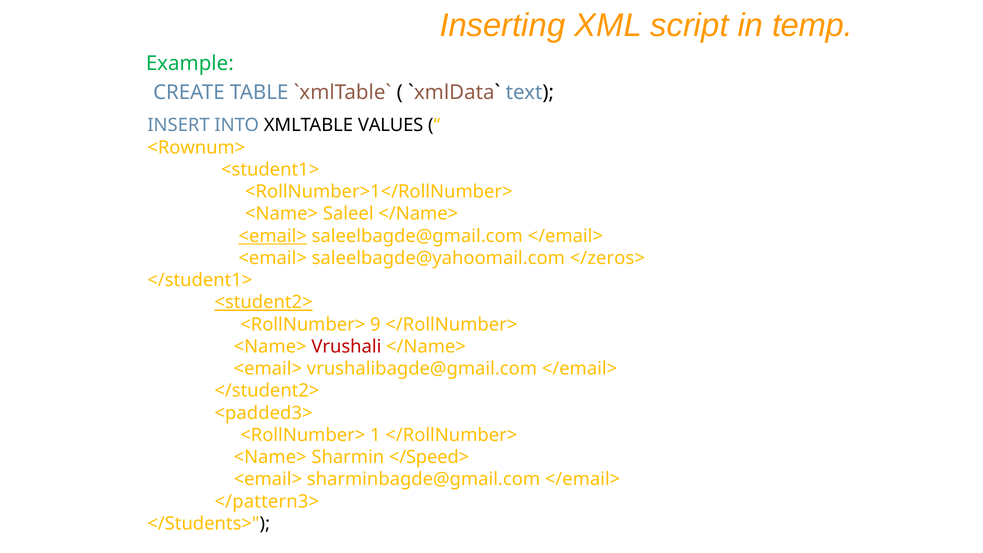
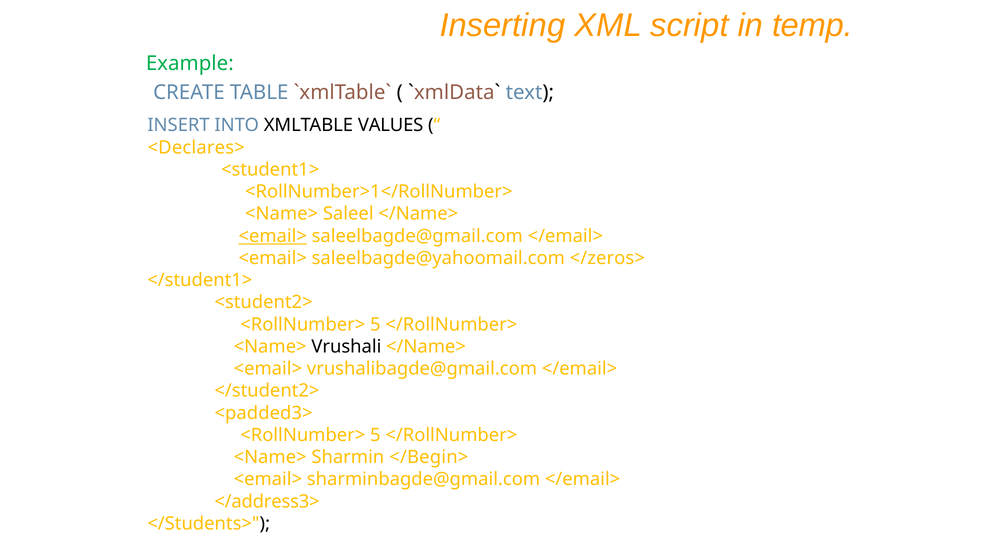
<Rownum>: <Rownum> -> <Declares> (196, 147)
<student2> underline: present -> none (264, 302)
9: 9 -> 5 (375, 324)
Vrushali colour: red -> black (346, 347)
1: 1 -> 5 (375, 435)
</Speed>: </Speed> -> </Begin> (429, 457)
</pattern3>: </pattern3> -> </address3> (267, 501)
